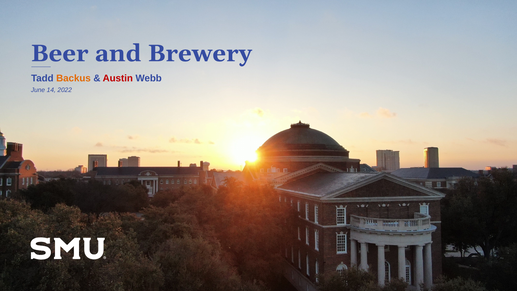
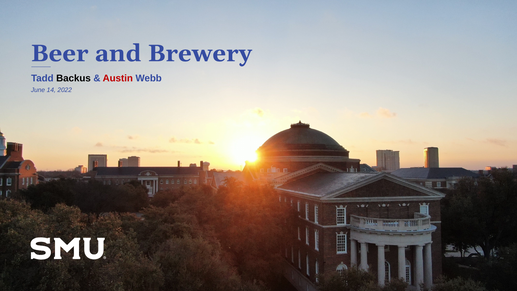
Backus colour: orange -> black (73, 78)
